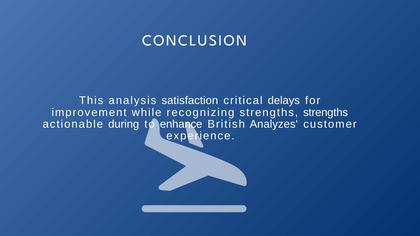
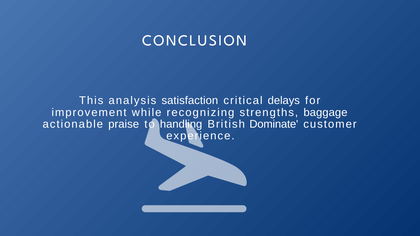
strengths strengths: strengths -> baggage (325, 112)
during: during -> praise (124, 124)
enhance: enhance -> handling (181, 124)
Analyzes: Analyzes -> Dominate (274, 124)
